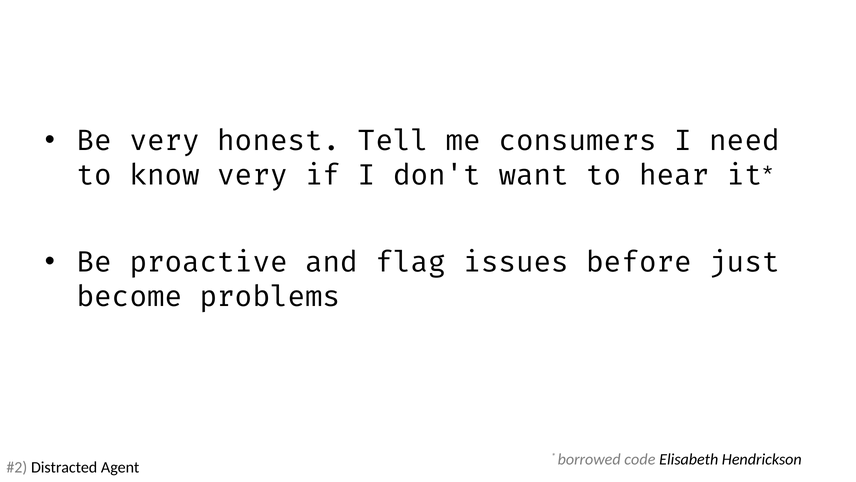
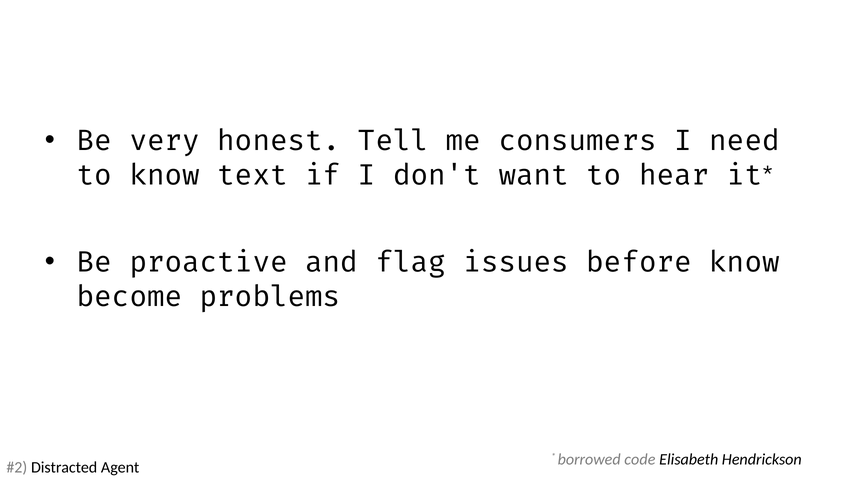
know very: very -> text (253, 175)
before just: just -> know (745, 262)
